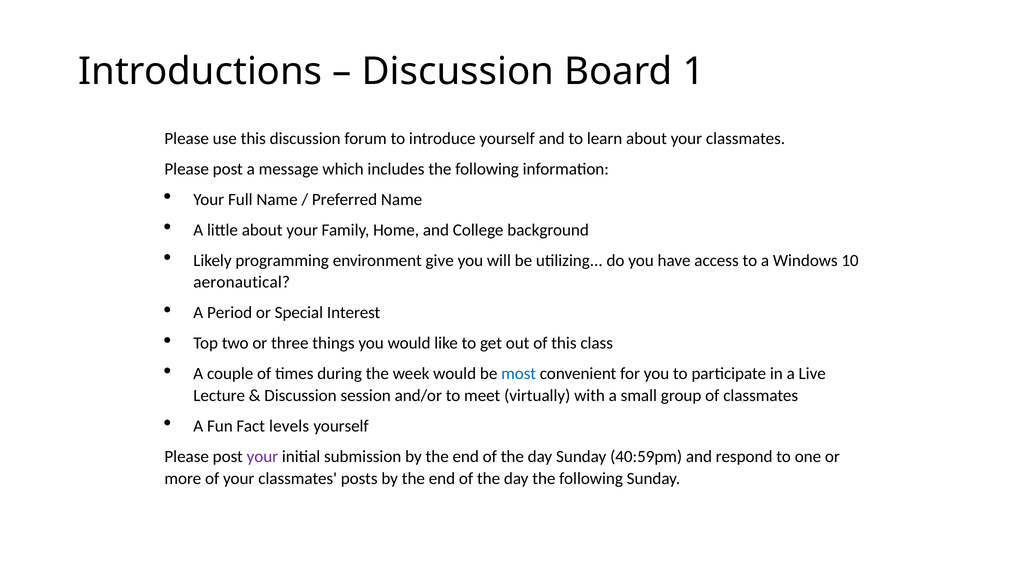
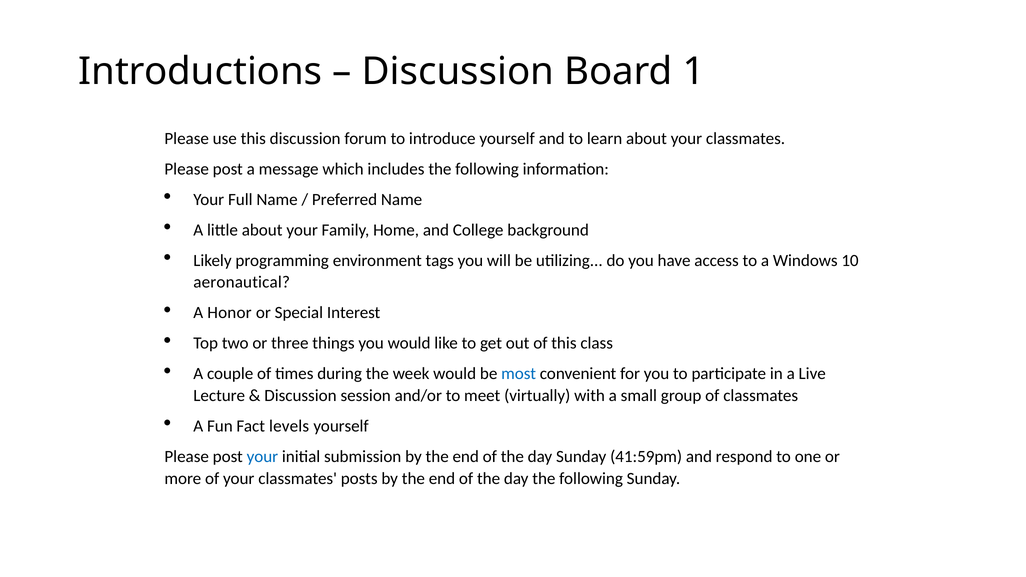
give: give -> tags (440, 260)
Period: Period -> Honor (229, 313)
your colour: purple -> blue (262, 457)
40:59pm: 40:59pm -> 41:59pm (646, 457)
